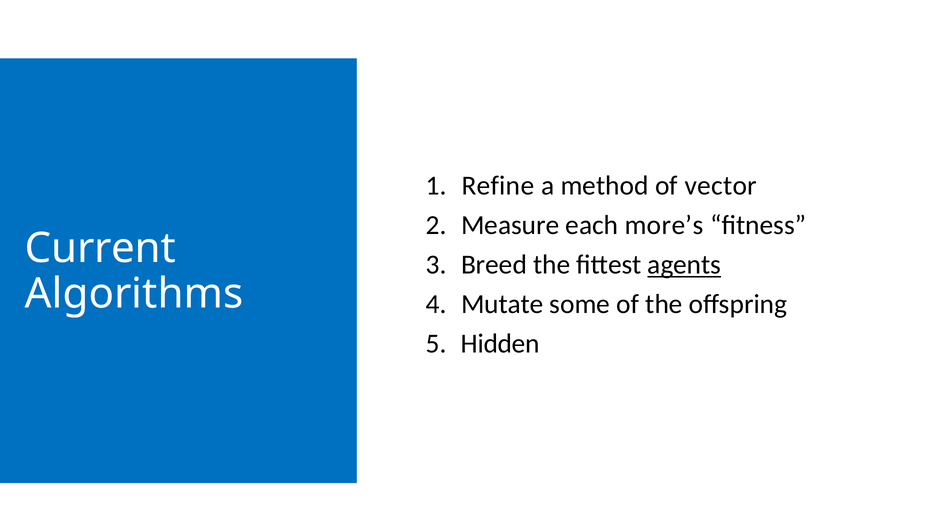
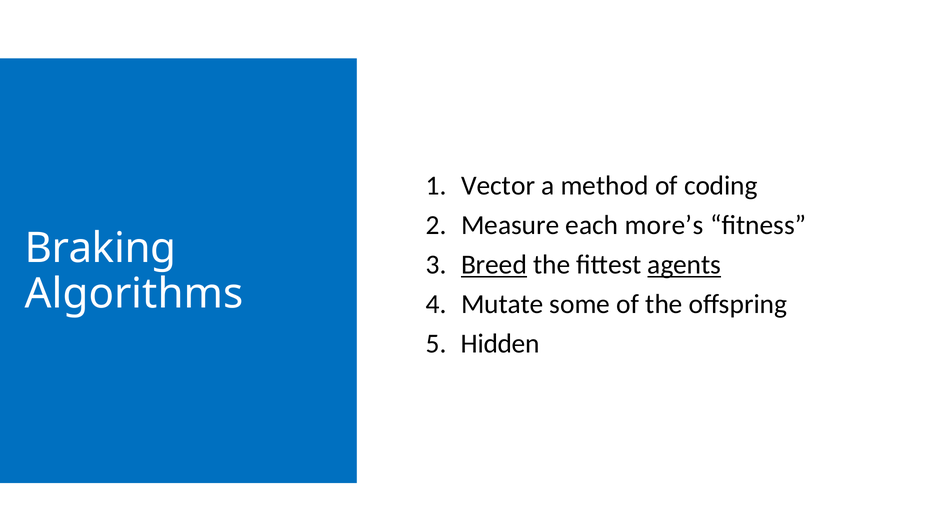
Refine: Refine -> Vector (498, 186)
vector: vector -> coding (721, 186)
Current: Current -> Braking (100, 248)
Breed underline: none -> present (494, 265)
